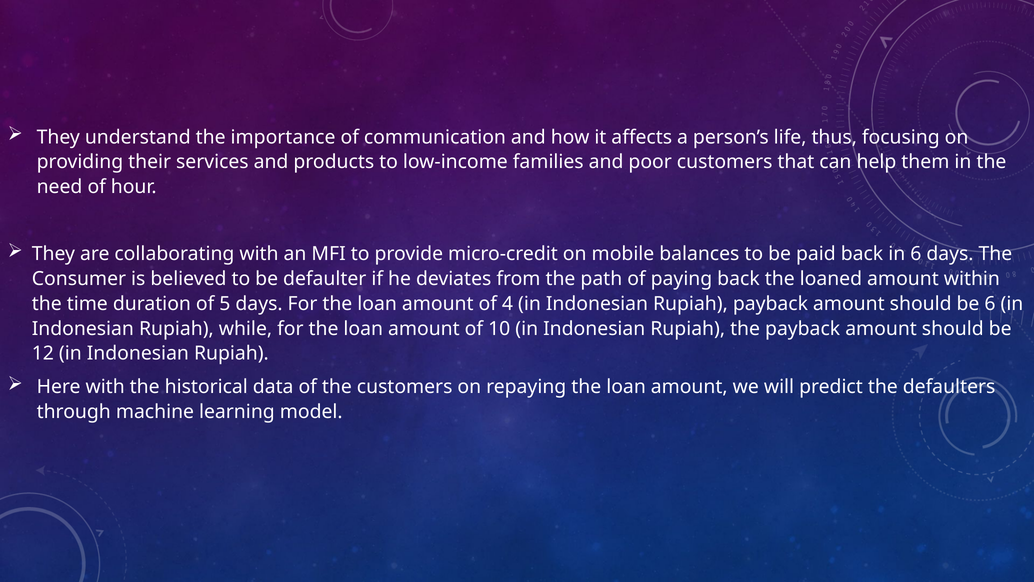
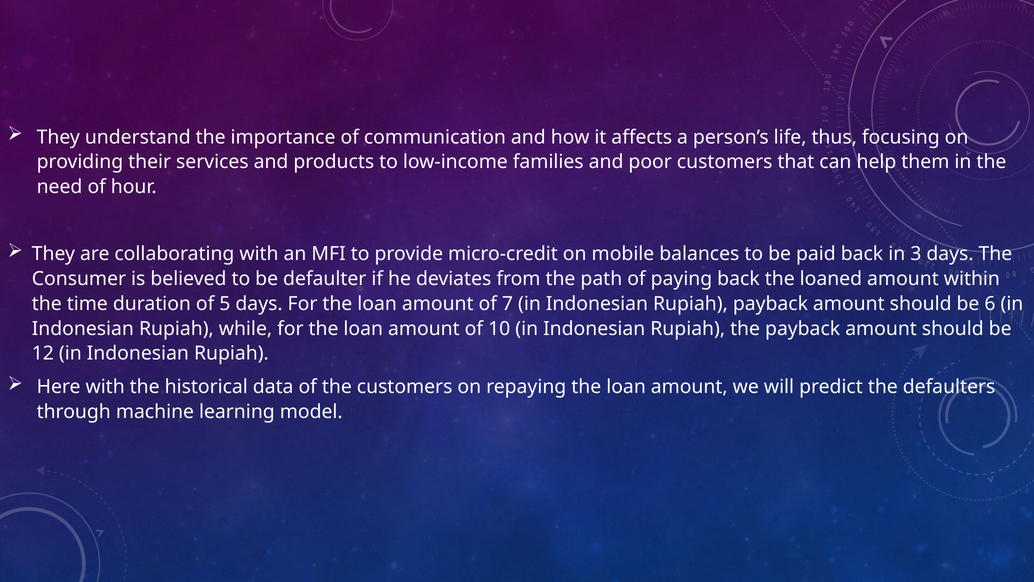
in 6: 6 -> 3 (916, 254)
4: 4 -> 7 (508, 304)
